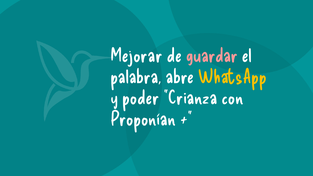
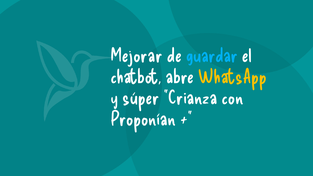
guardar colour: pink -> light blue (212, 56)
palabra: palabra -> chatbot (136, 77)
poder: poder -> súper (141, 98)
